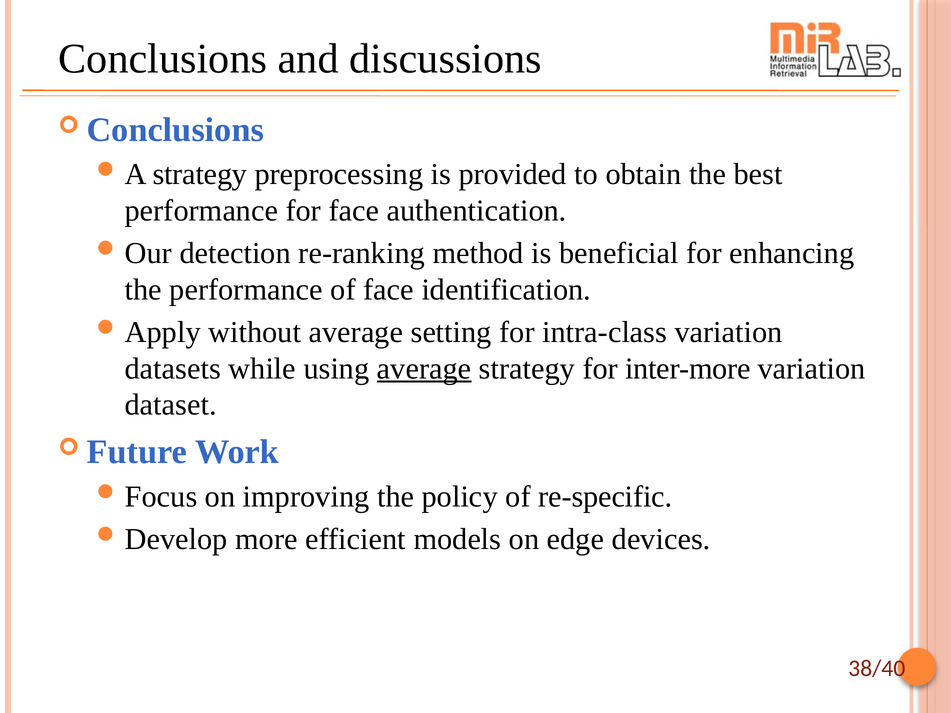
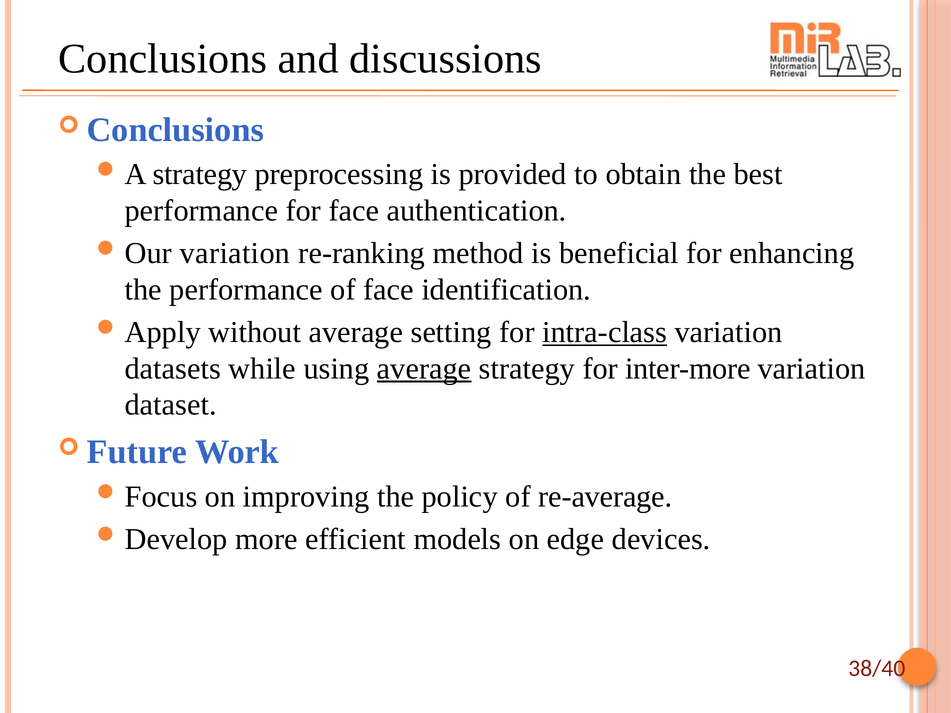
detection: detection -> variation (235, 253)
intra-class underline: none -> present (605, 332)
re-specific: re-specific -> re-average (605, 497)
